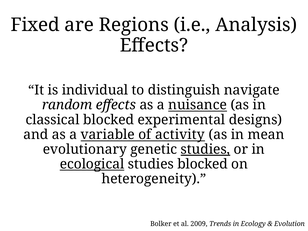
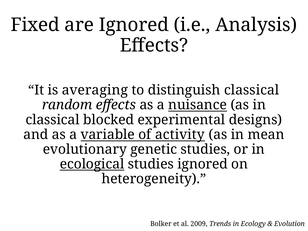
are Regions: Regions -> Ignored (134, 25)
individual: individual -> averaging (95, 90)
distinguish navigate: navigate -> classical (252, 90)
studies underline: present -> none (205, 149)
studies blocked: blocked -> ignored (203, 164)
